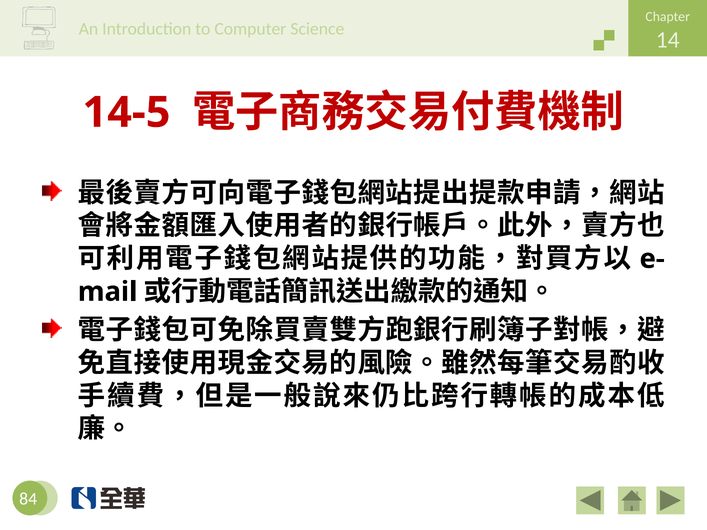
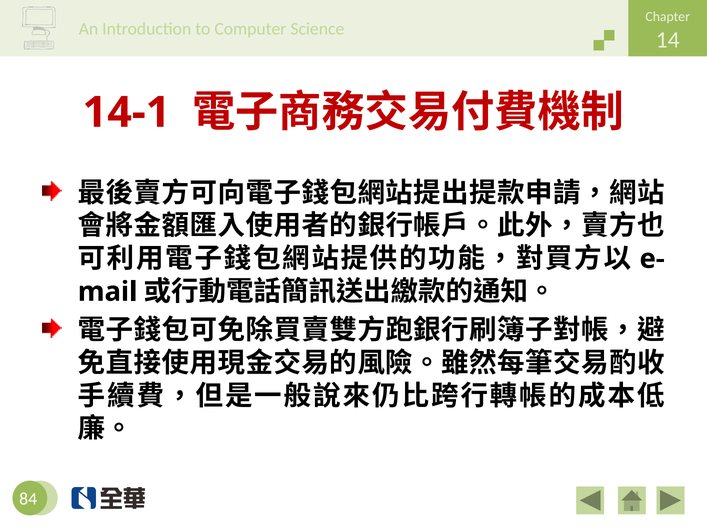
14-5: 14-5 -> 14-1 (126, 113)
